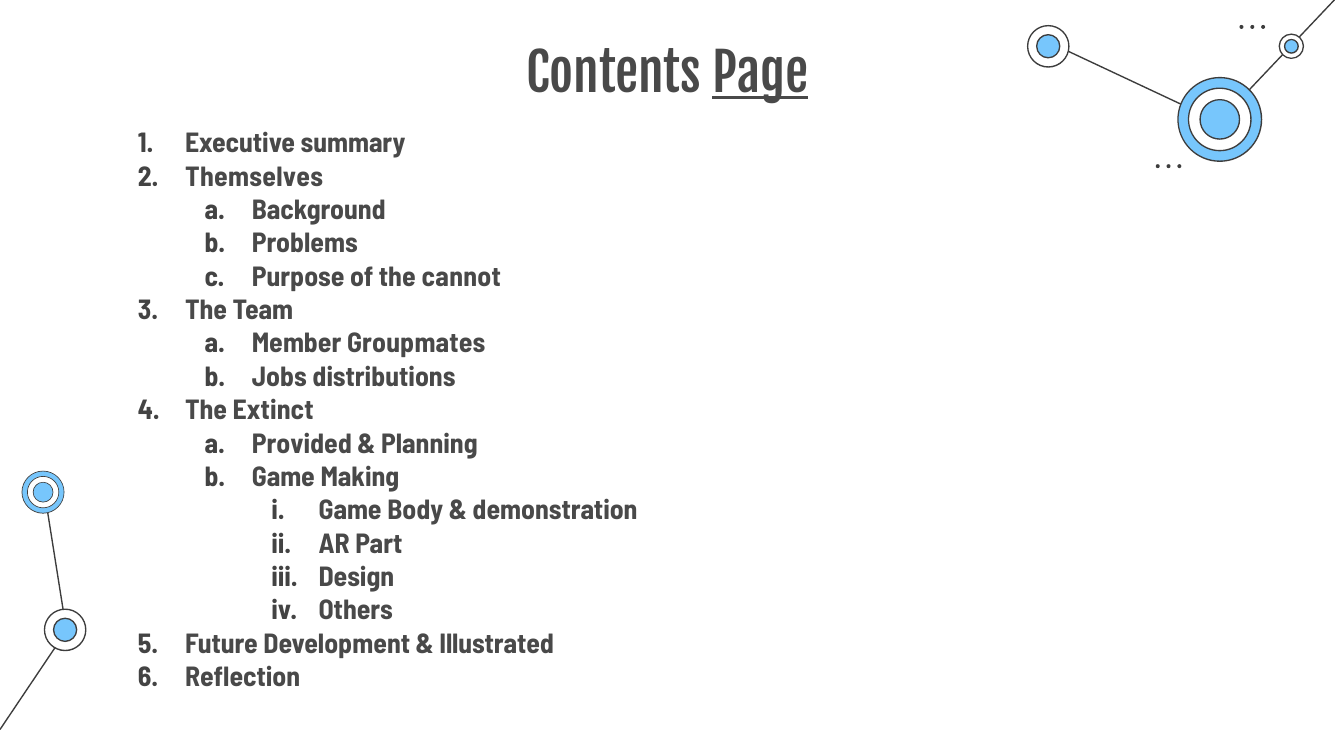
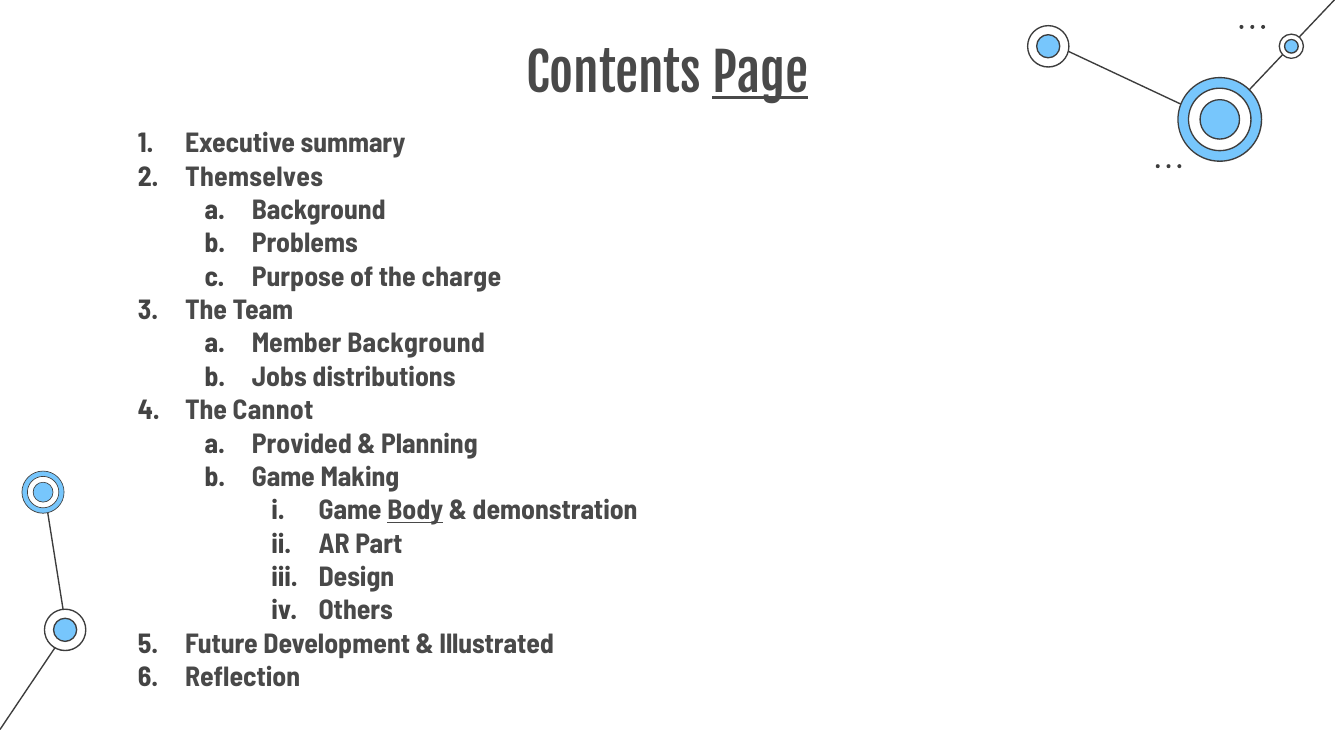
cannot: cannot -> charge (461, 277)
Member Groupmates: Groupmates -> Background (416, 344)
Extinct: Extinct -> Cannot (273, 410)
Body underline: none -> present (415, 511)
